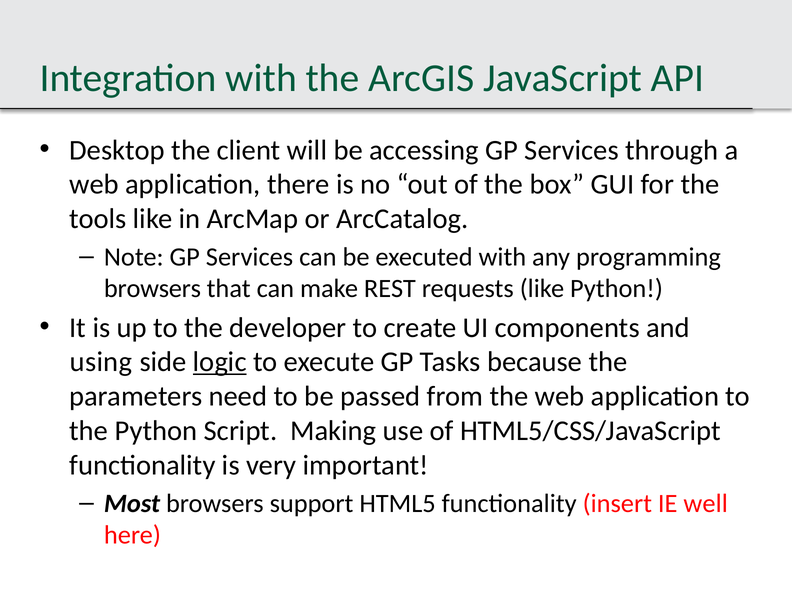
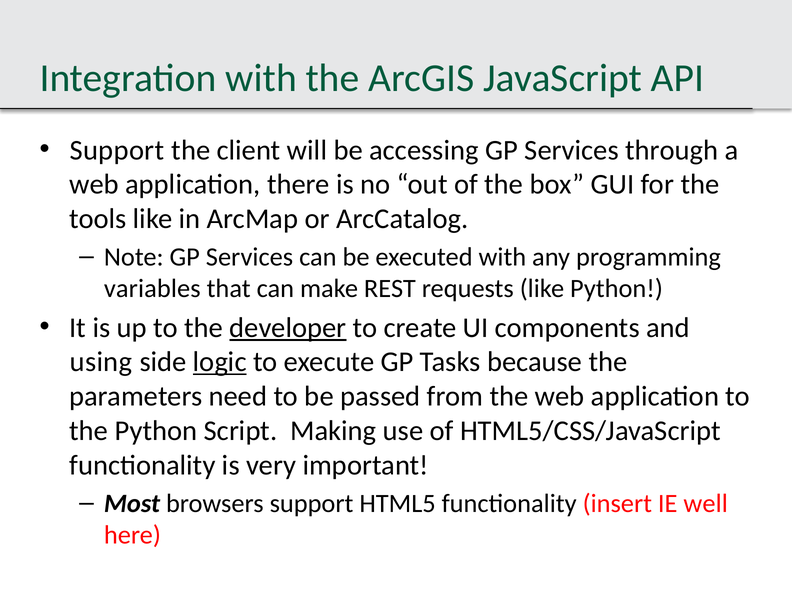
Desktop: Desktop -> Support (117, 150)
browsers: browsers -> variables (152, 289)
developer underline: none -> present (288, 328)
